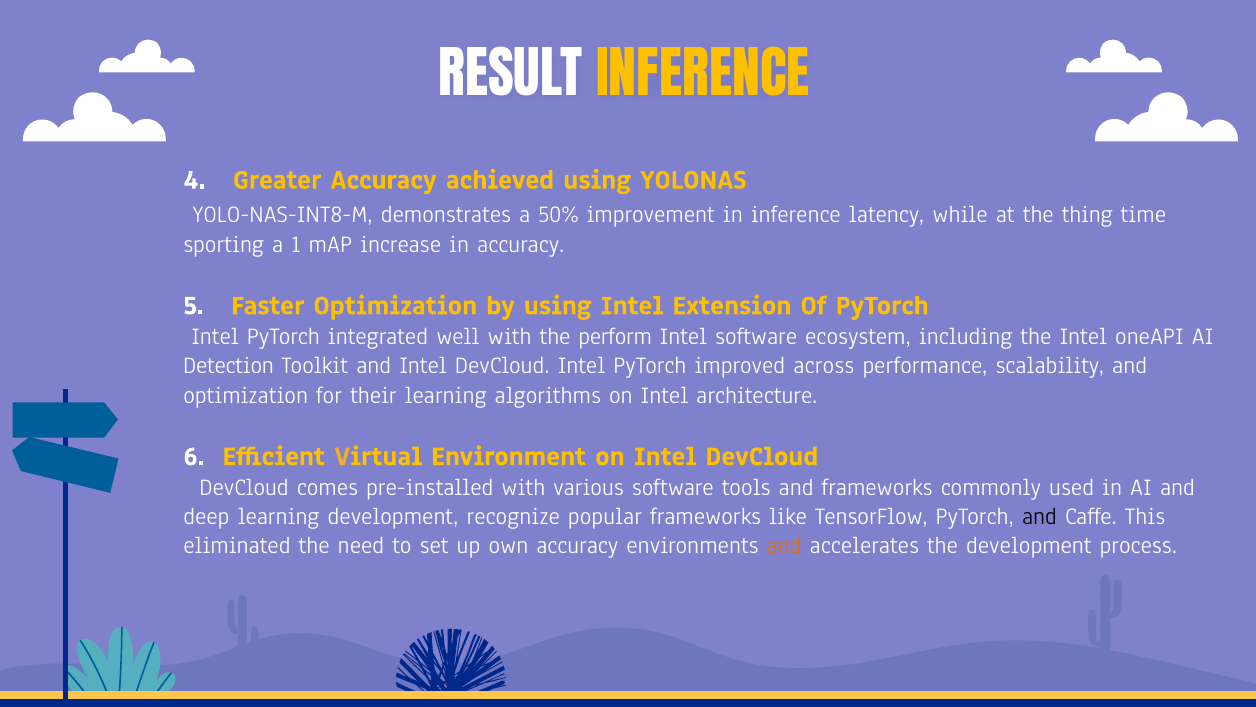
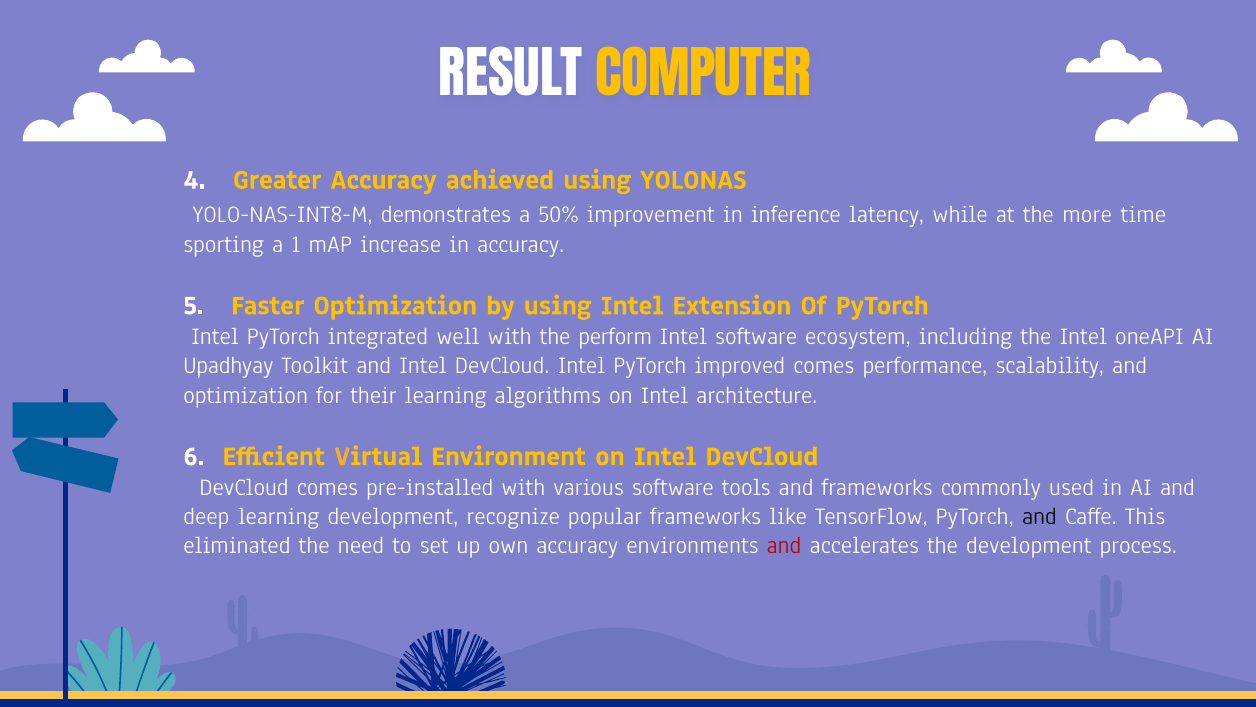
RESULT INFERENCE: INFERENCE -> COMPUTER (703, 77)
thing: thing -> more (1087, 214)
Detection: Detection -> Upadhyay (228, 365)
improved across: across -> comes (824, 365)
and colour: orange -> red (784, 545)
